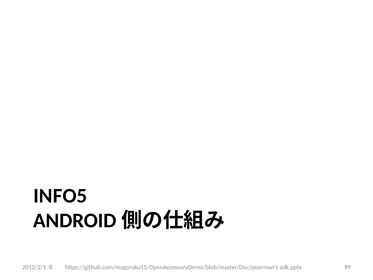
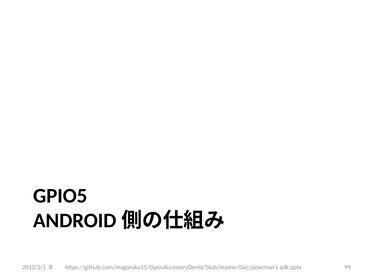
INFO5: INFO5 -> GPIO5 (60, 195)
